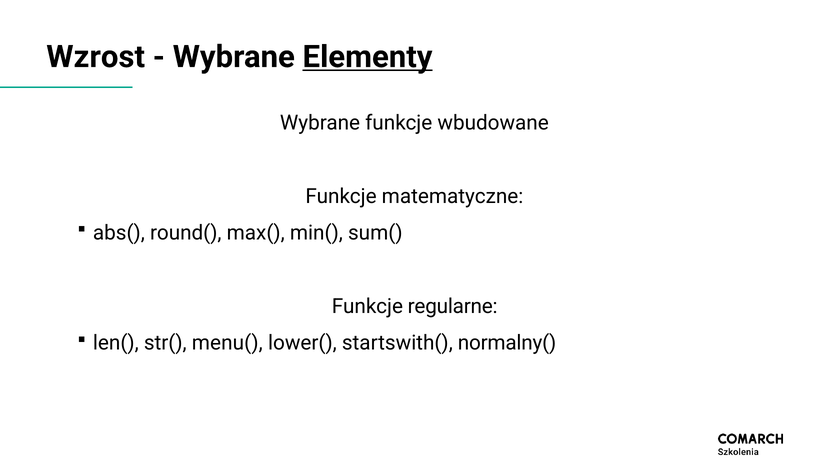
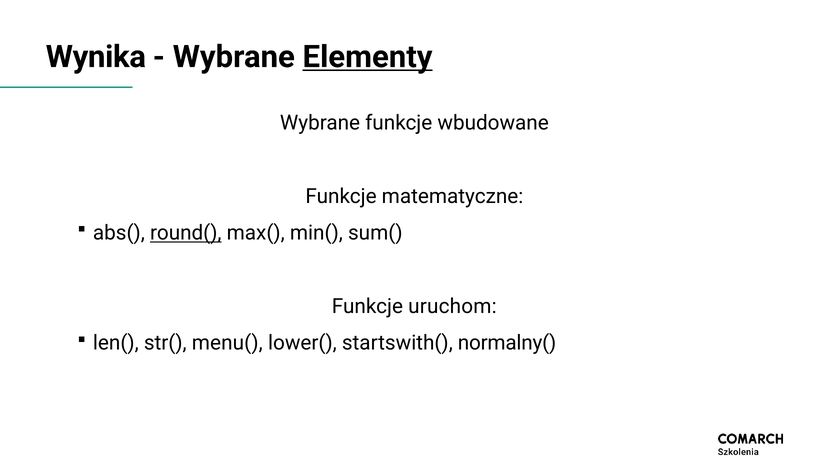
Wzrost: Wzrost -> Wynika (96, 57)
round( underline: none -> present (186, 233)
regularne: regularne -> uruchom (452, 307)
